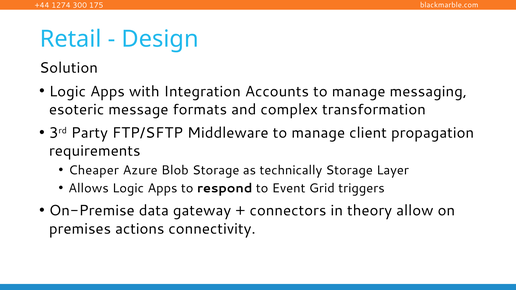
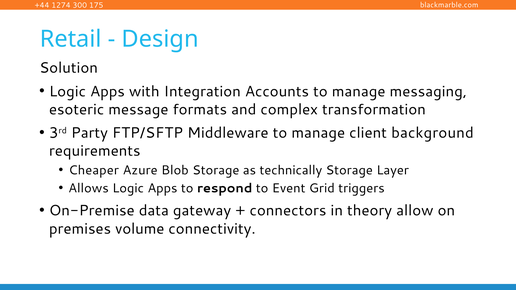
propagation: propagation -> background (432, 133)
actions: actions -> volume (140, 229)
